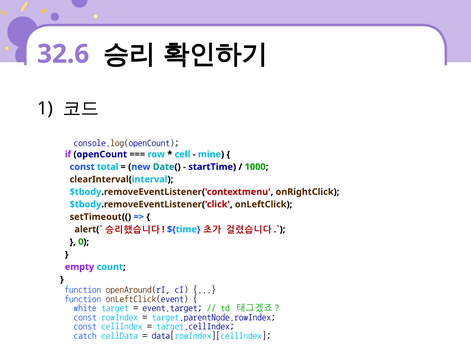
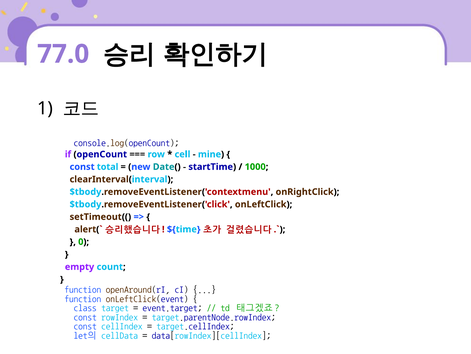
32.6: 32.6 -> 77.0 (63, 54)
white: white -> class (85, 307)
catch: catch -> let의 (85, 335)
